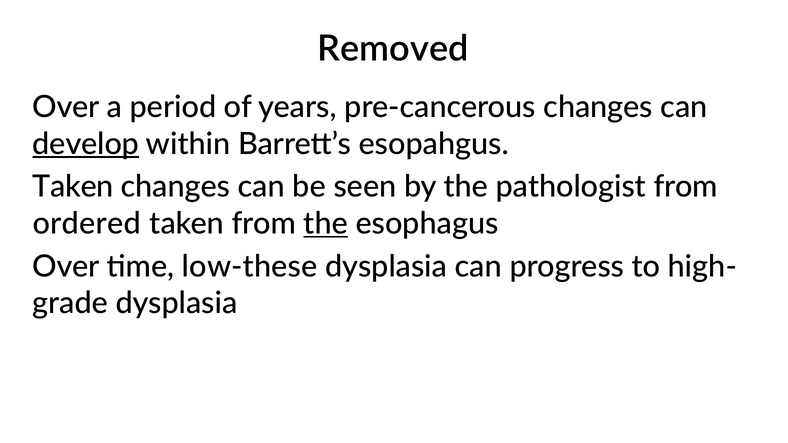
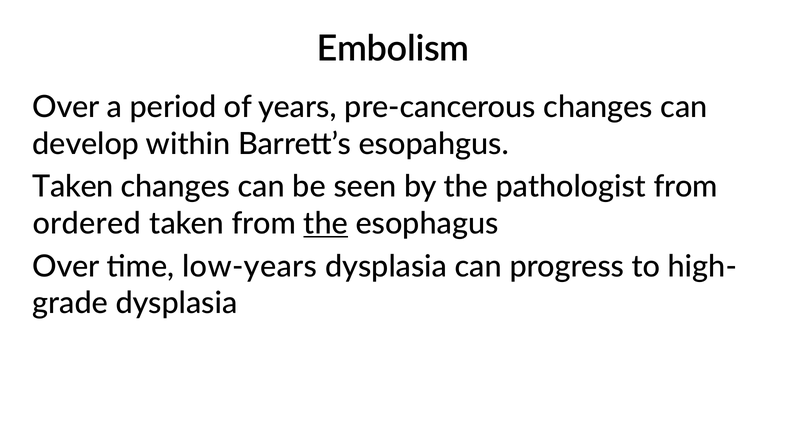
Removed: Removed -> Embolism (393, 49)
develop underline: present -> none (86, 144)
low-these: low-these -> low-years (250, 267)
